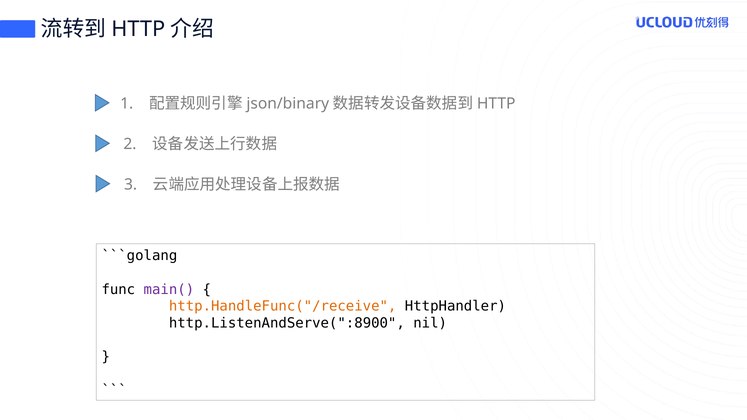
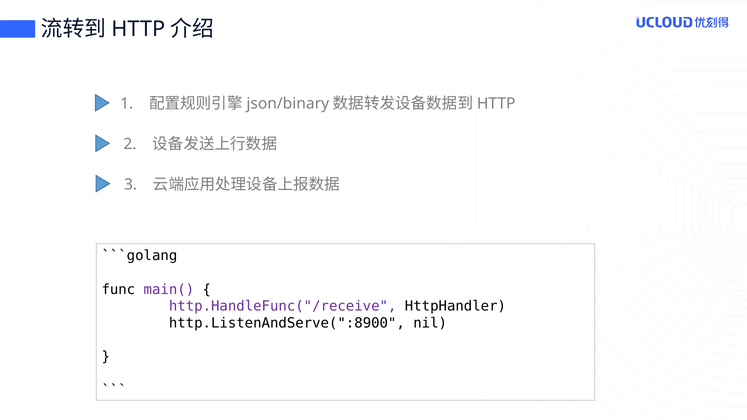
http.HandleFunc("/receive colour: orange -> purple (283, 306)
